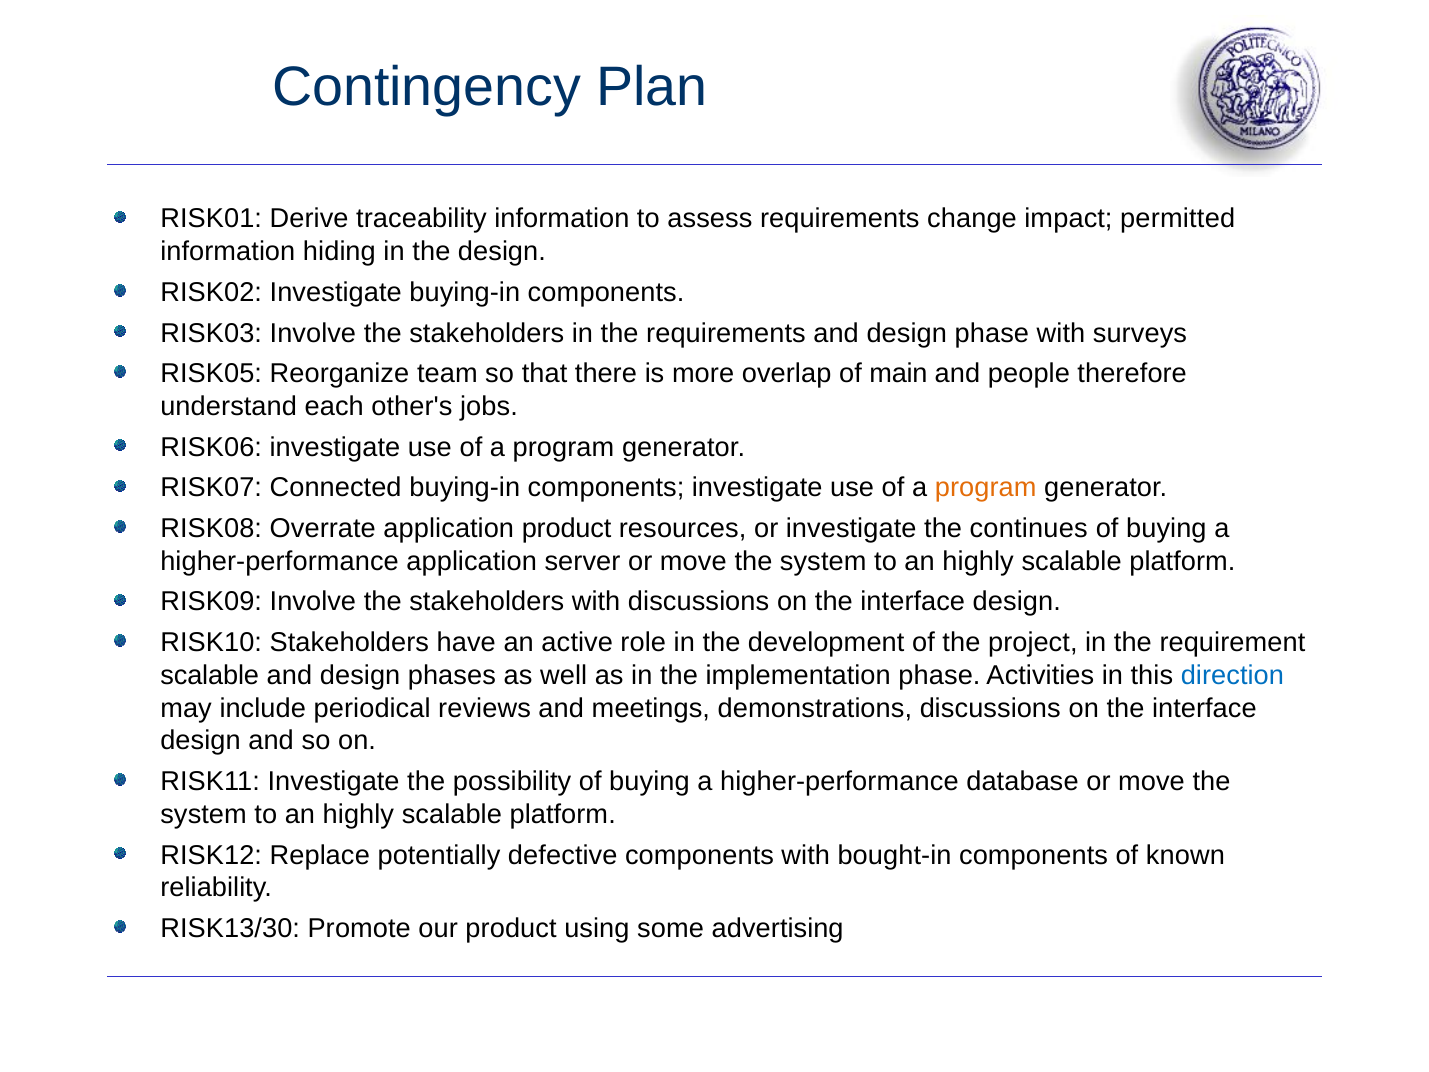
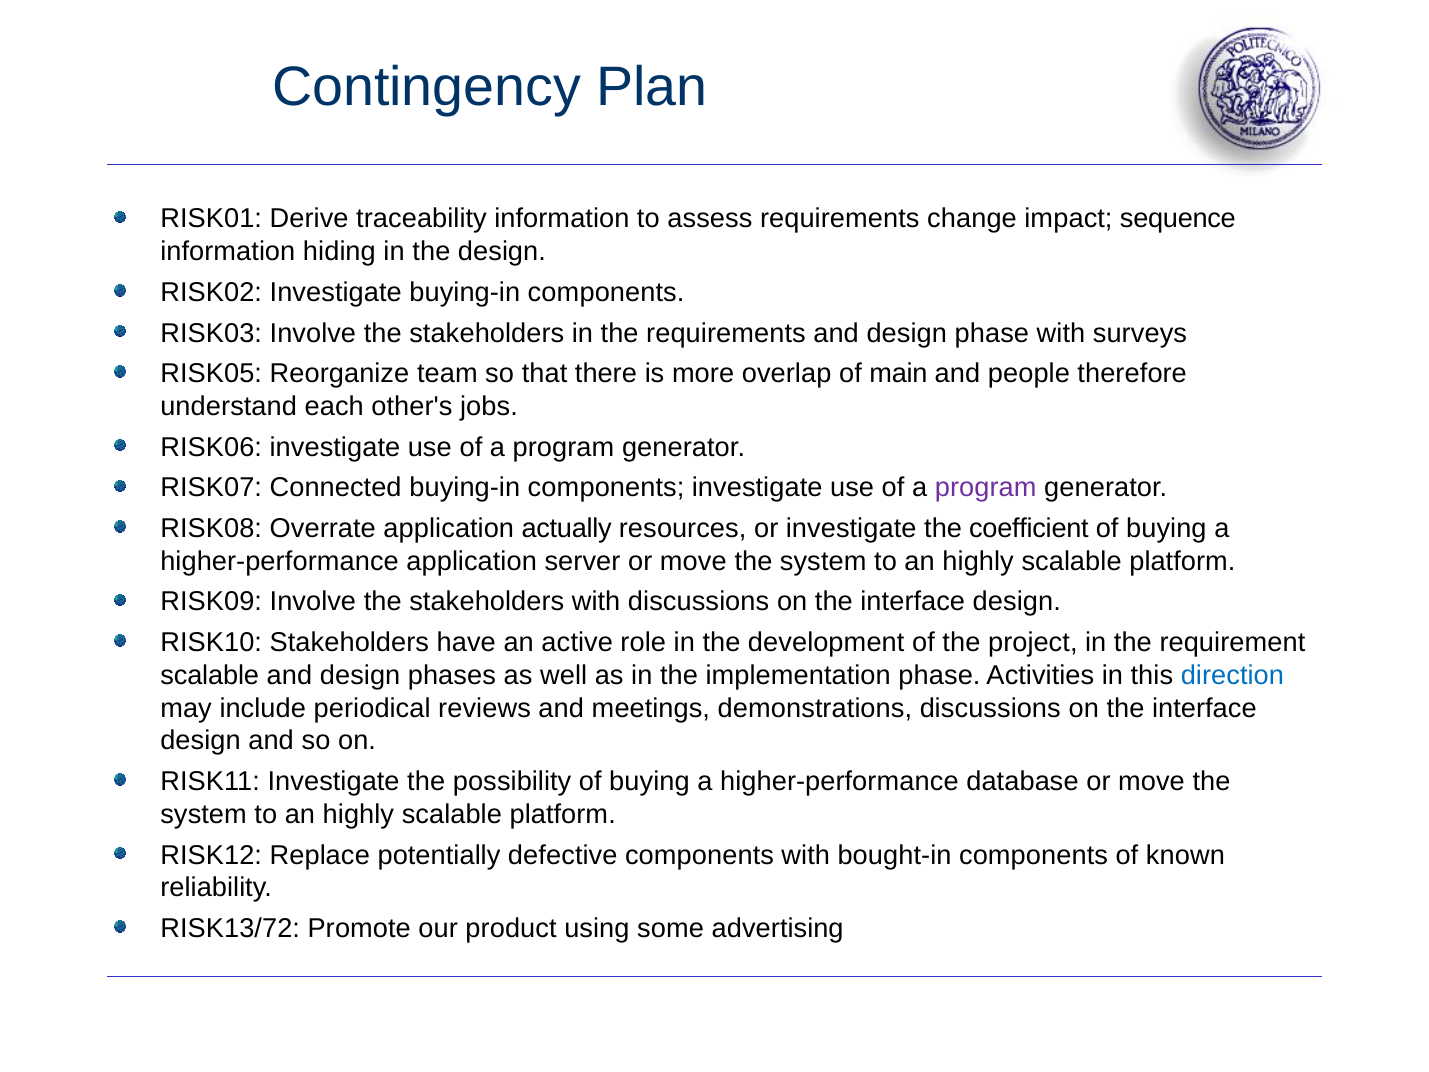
permitted: permitted -> sequence (1178, 219)
program colour: orange -> purple (986, 488)
application product: product -> actually (567, 528)
continues: continues -> coefficient (1029, 528)
RISK13/30: RISK13/30 -> RISK13/72 (230, 928)
